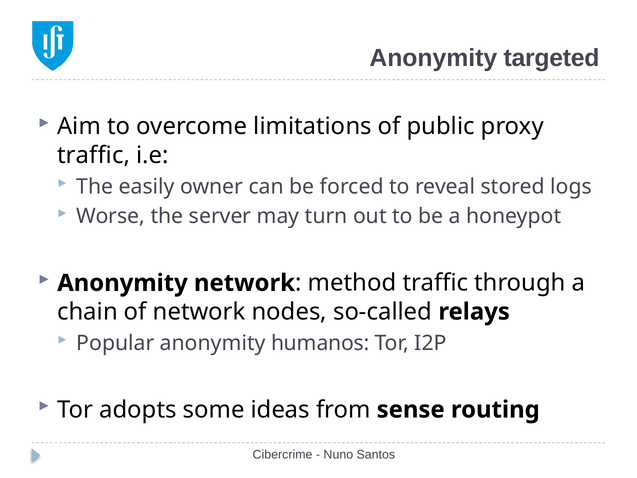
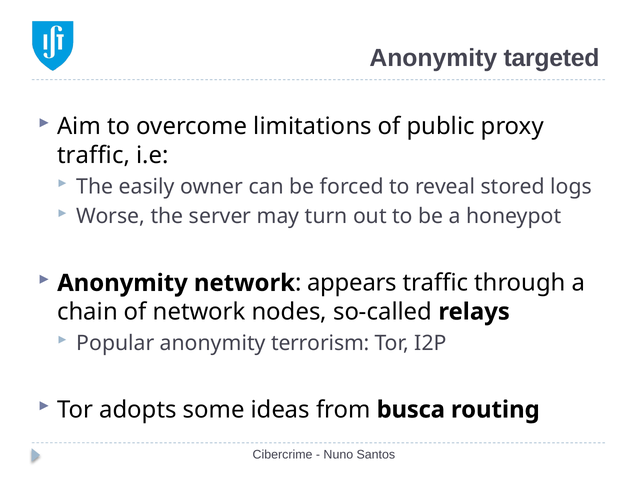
method: method -> appears (352, 283)
humanos: humanos -> terrorism (320, 343)
sense: sense -> busca (411, 409)
